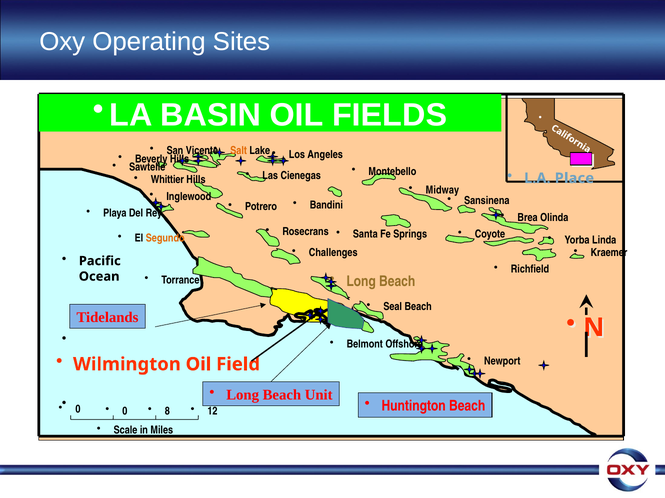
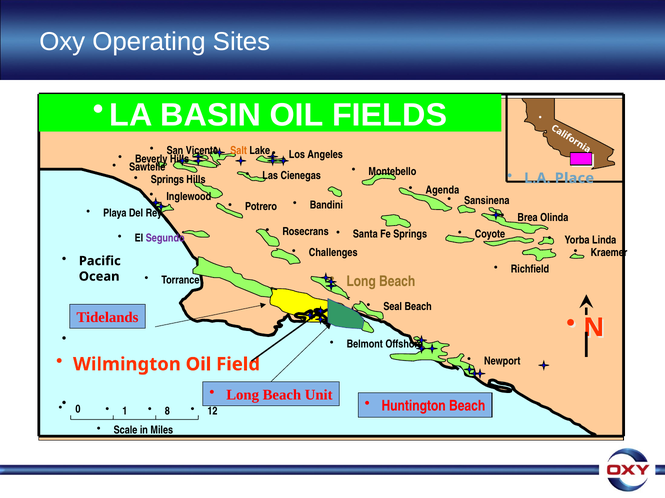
Whittier: Whittier -> Springs (167, 180)
Midway: Midway -> Agenda (442, 190)
Segundo colour: orange -> purple (165, 239)
0: 0 -> 1 (125, 412)
